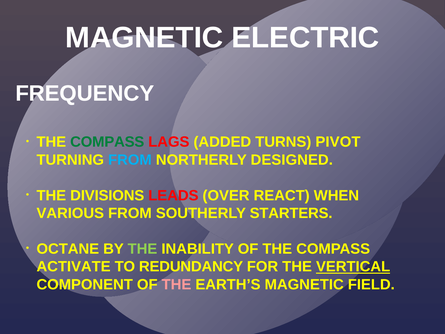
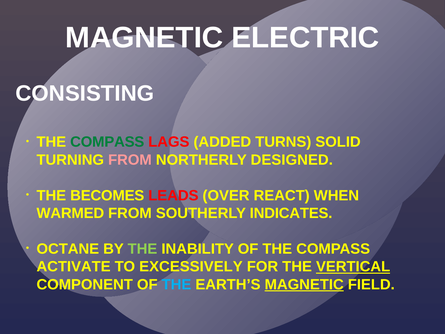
FREQUENCY: FREQUENCY -> CONSISTING (85, 93)
PIVOT: PIVOT -> SOLID (338, 142)
FROM colour: light blue -> pink (130, 160)
DIVISIONS: DIVISIONS -> BECOMES (107, 195)
VARIOUS: VARIOUS -> WARMED (70, 213)
STARTERS: STARTERS -> INDICATES (291, 213)
REDUNDANCY: REDUNDANCY -> EXCESSIVELY (191, 267)
THE colour: pink -> light blue (176, 284)
MAGNETIC underline: none -> present (304, 284)
